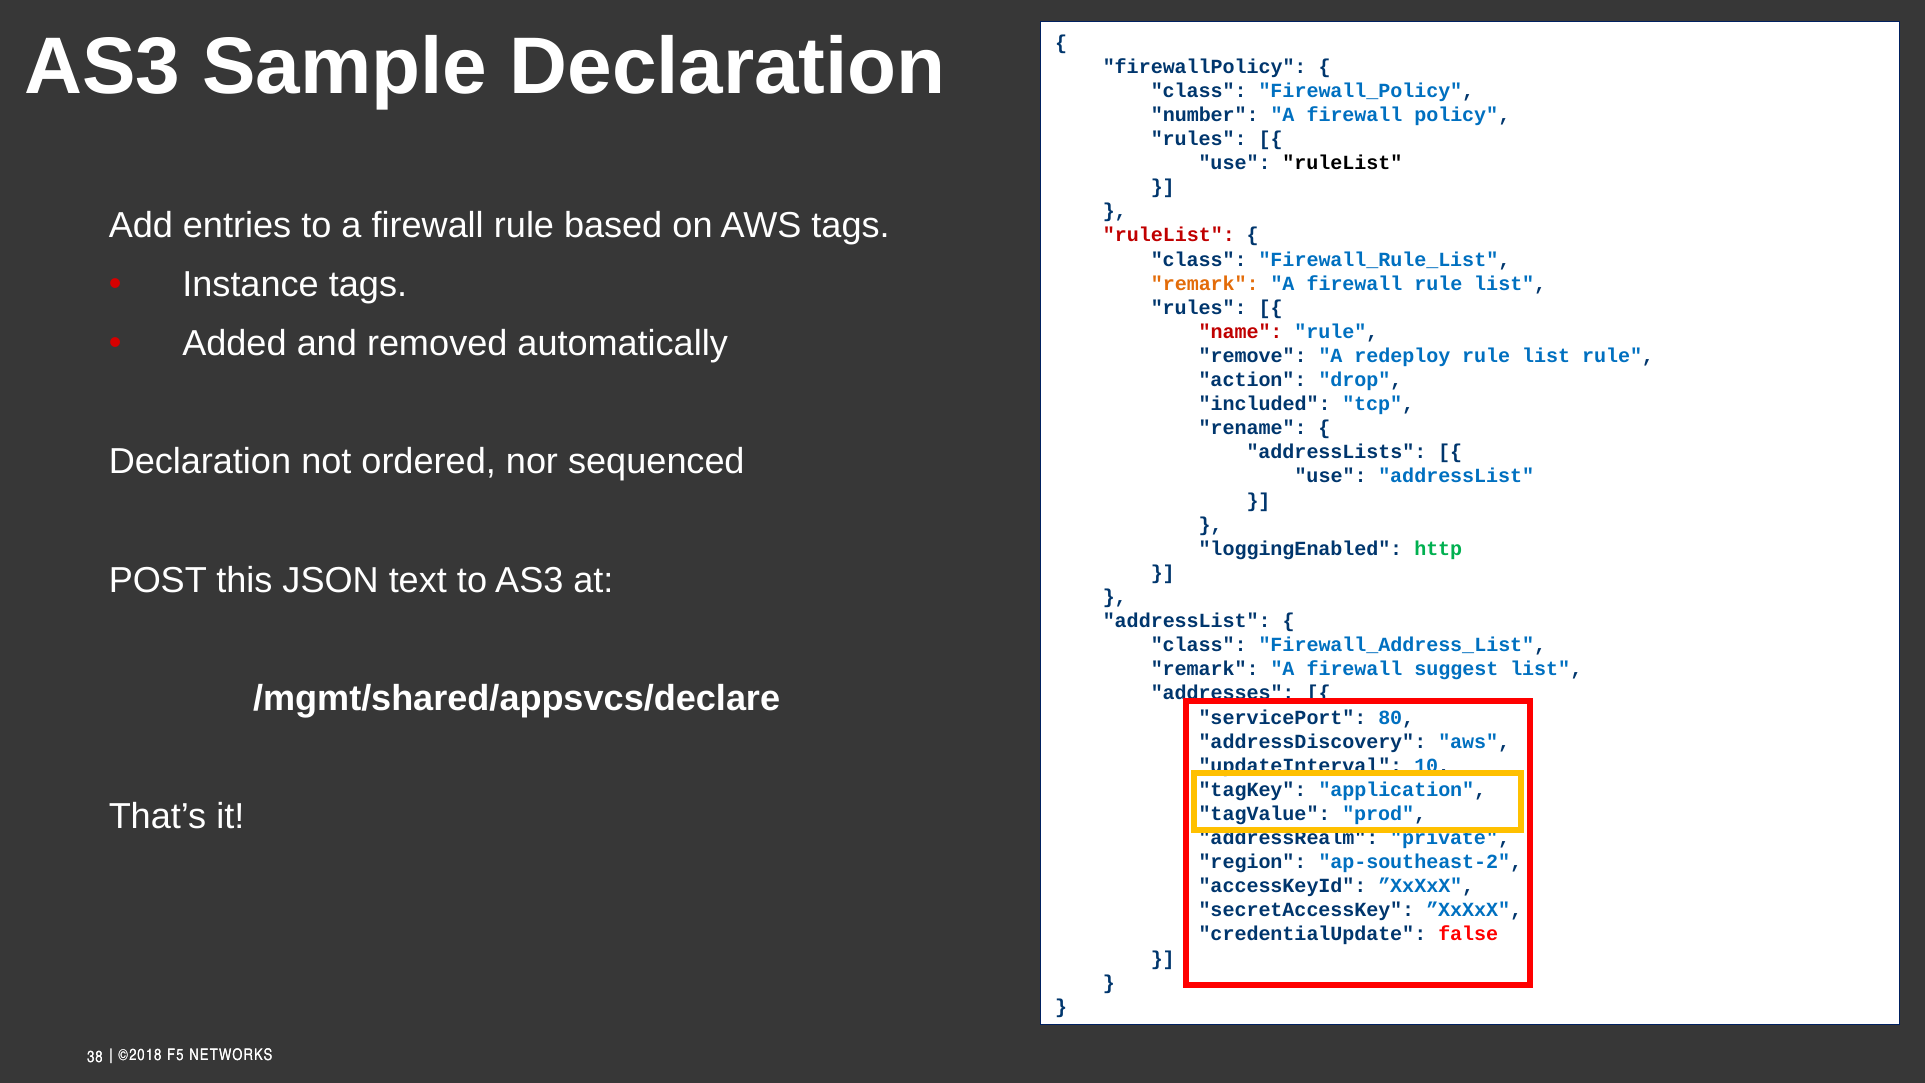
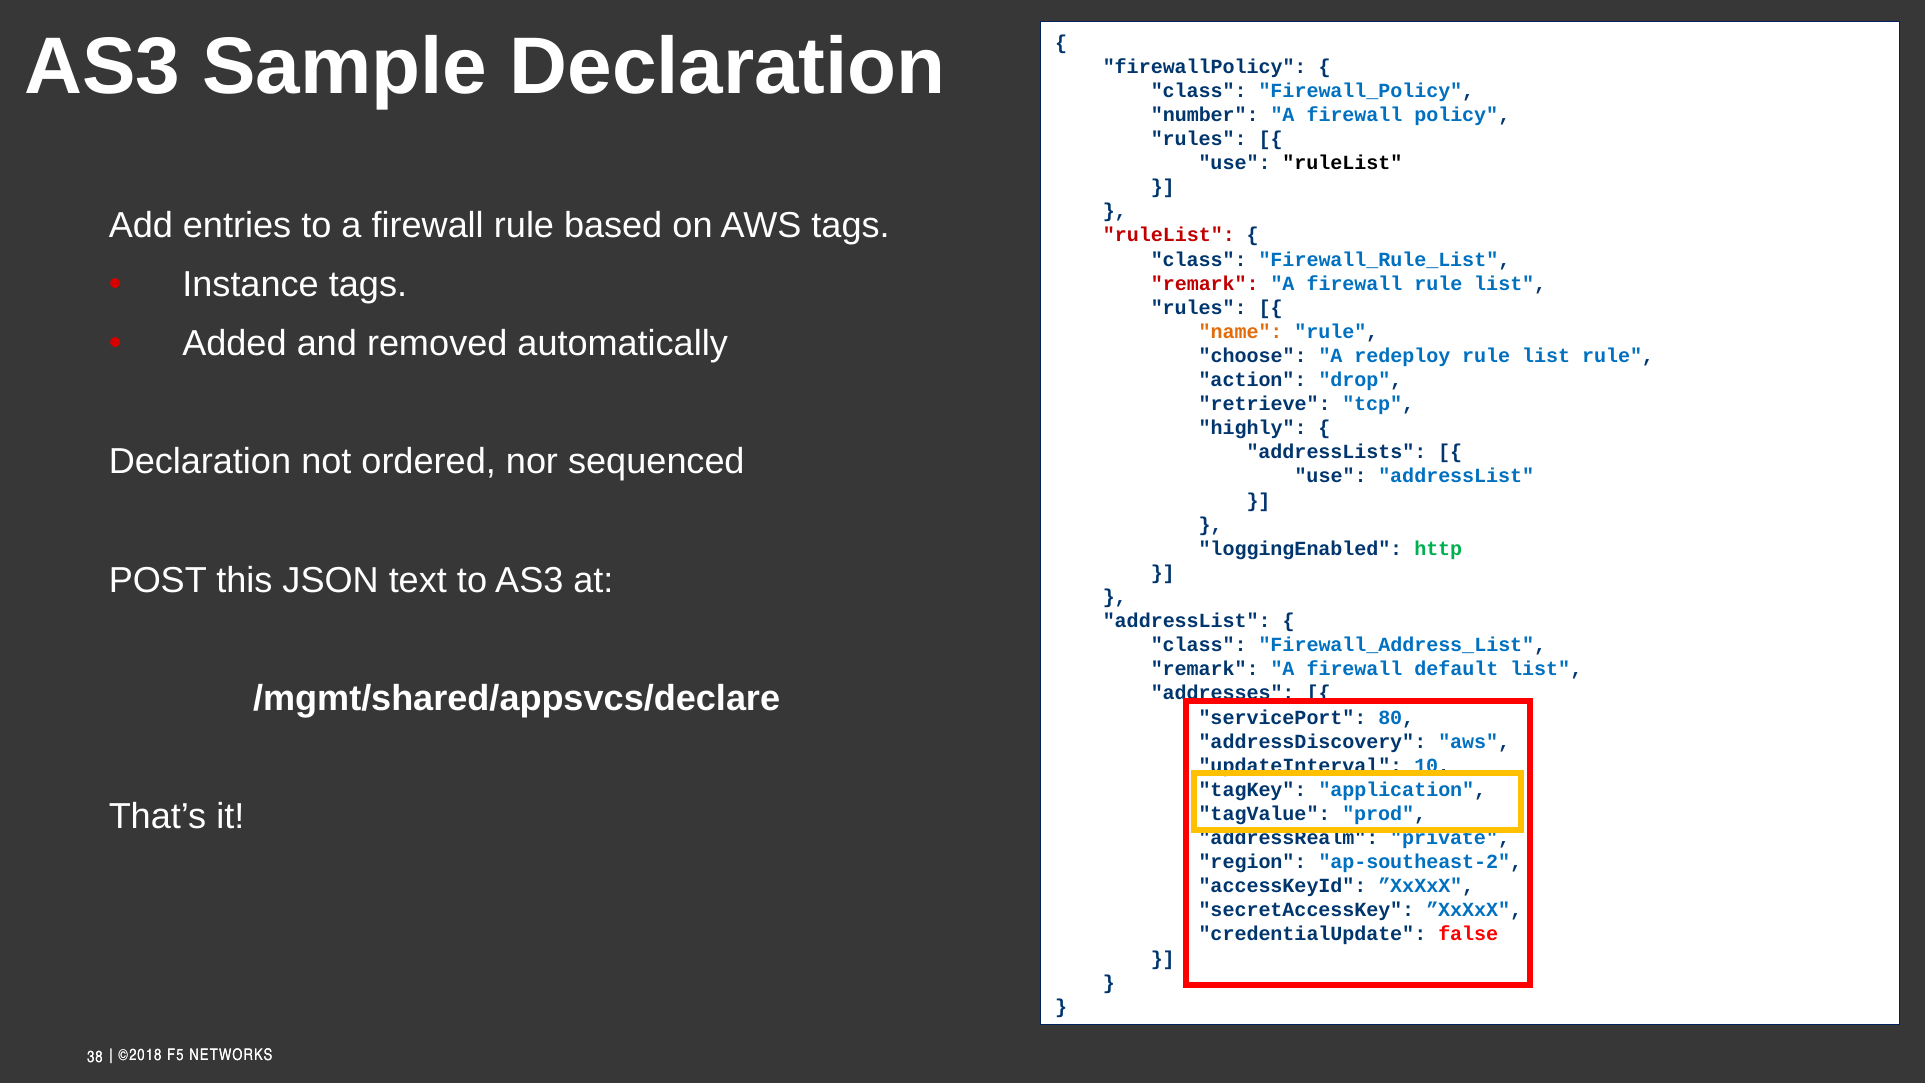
remark colour: orange -> red (1205, 283)
name colour: red -> orange (1241, 332)
remove: remove -> choose (1253, 356)
included: included -> retrieve (1265, 404)
rename: rename -> highly (1253, 428)
suggest: suggest -> default (1456, 669)
